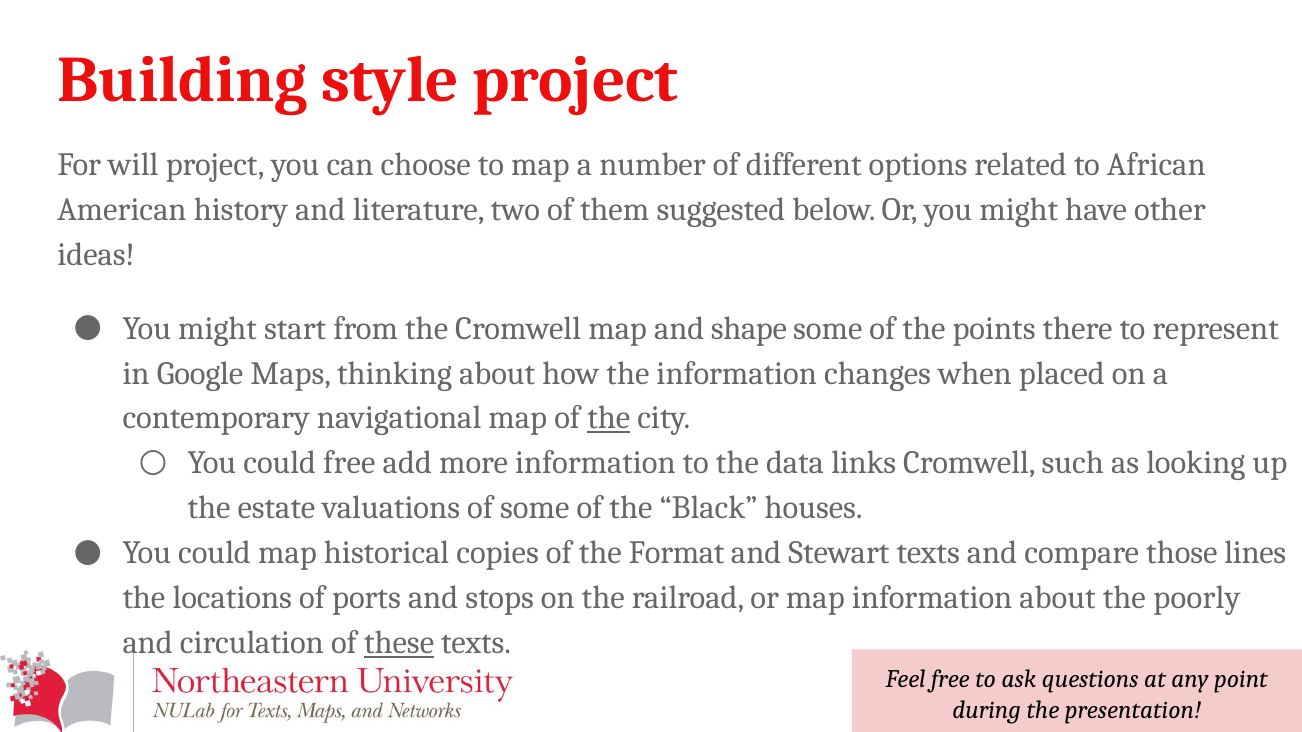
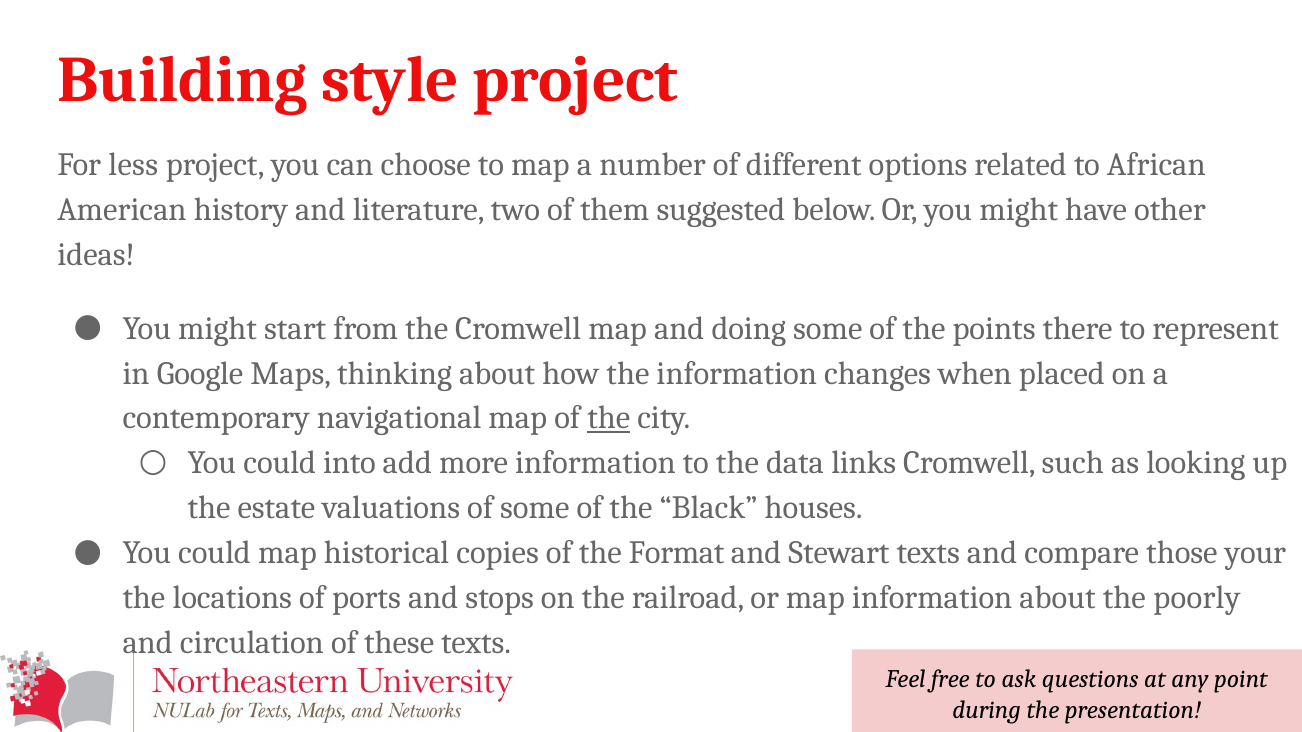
will: will -> less (133, 165)
shape: shape -> doing (749, 329)
could free: free -> into (349, 463)
lines: lines -> your (1255, 553)
these underline: present -> none (399, 643)
